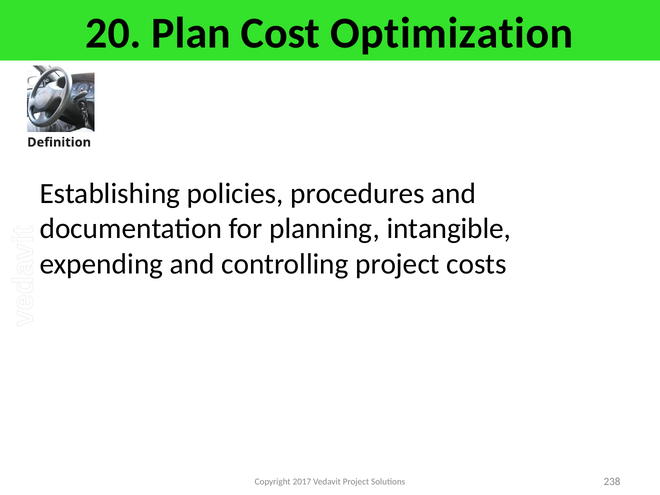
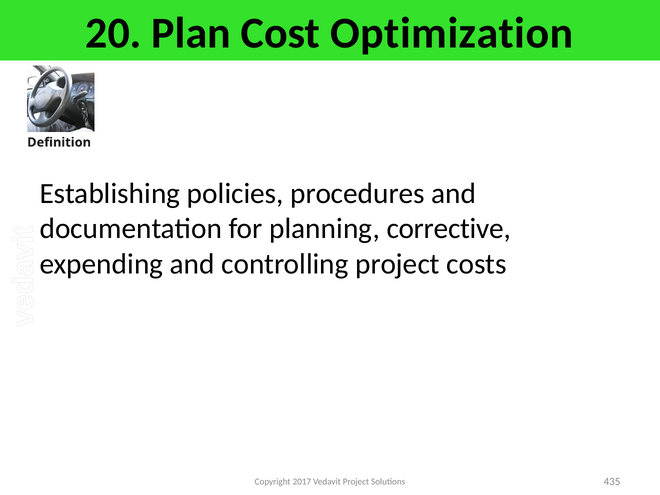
intangible: intangible -> corrective (449, 229)
238: 238 -> 435 (612, 482)
